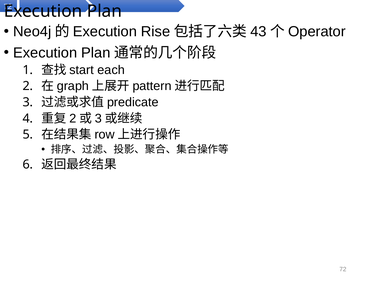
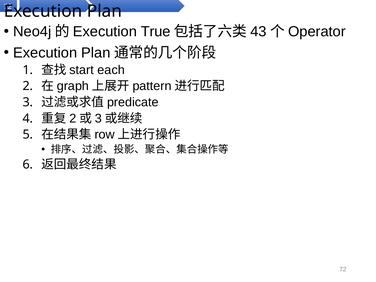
Rise: Rise -> True (156, 32)
